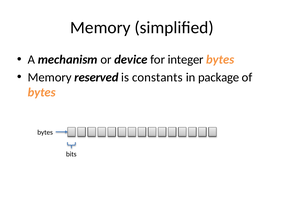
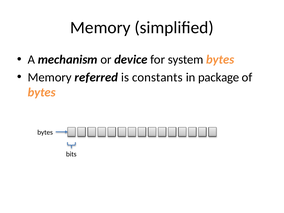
integer: integer -> system (186, 60)
reserved: reserved -> referred (96, 77)
